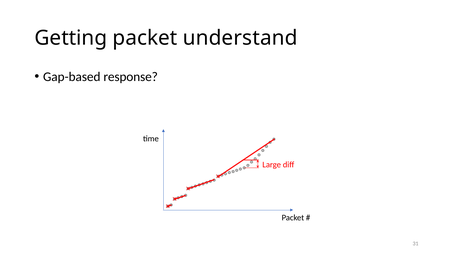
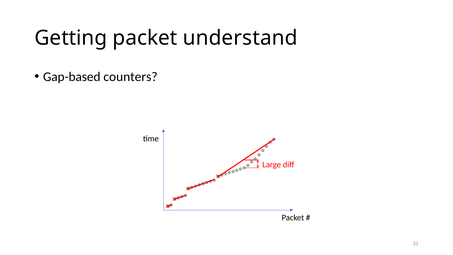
response: response -> counters (131, 77)
